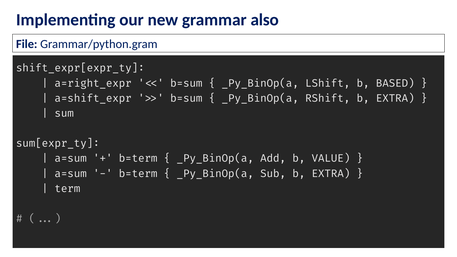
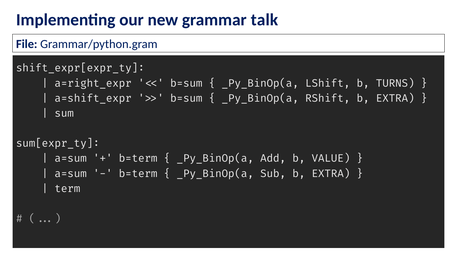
also: also -> talk (264, 20)
BASED: BASED -> TURNS (395, 83)
